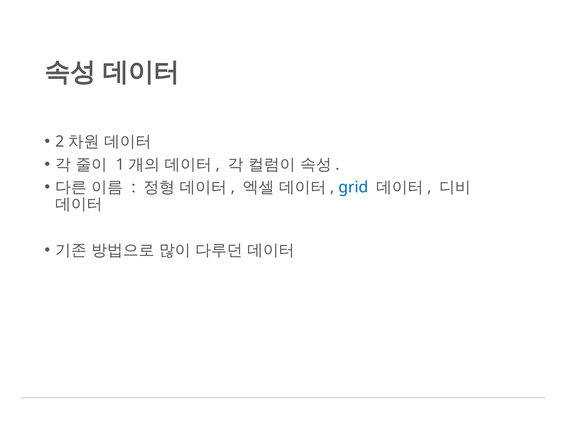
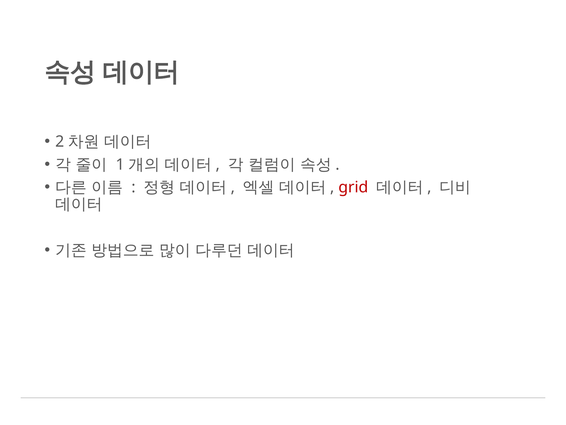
grid colour: blue -> red (353, 187)
